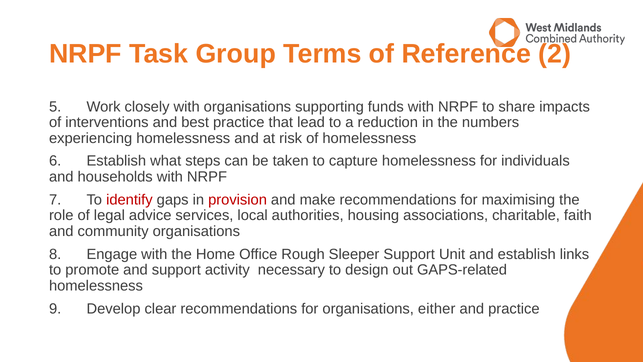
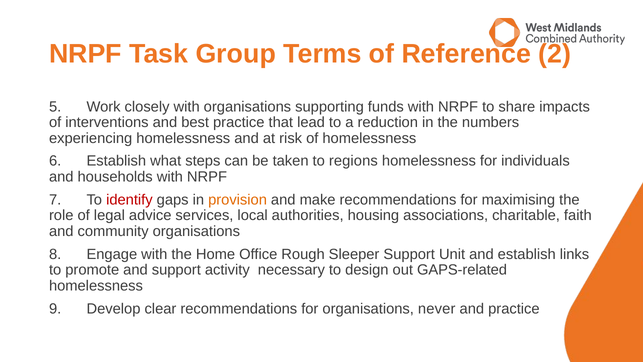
capture: capture -> regions (353, 161)
provision colour: red -> orange (238, 200)
either: either -> never (437, 308)
